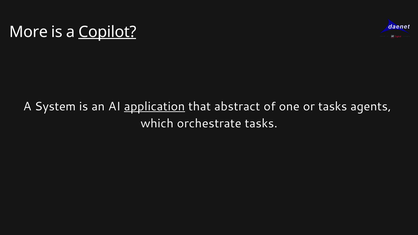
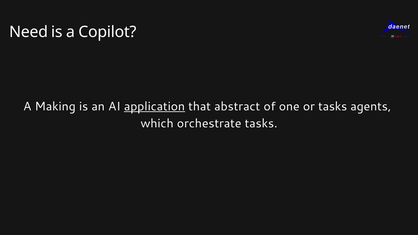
More: More -> Need (29, 32)
Copilot underline: present -> none (107, 32)
System: System -> Making (55, 107)
